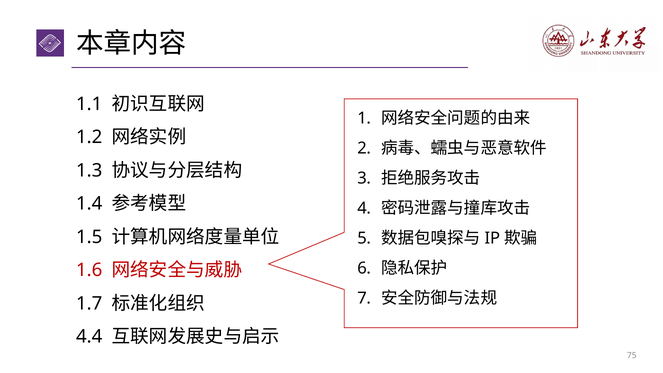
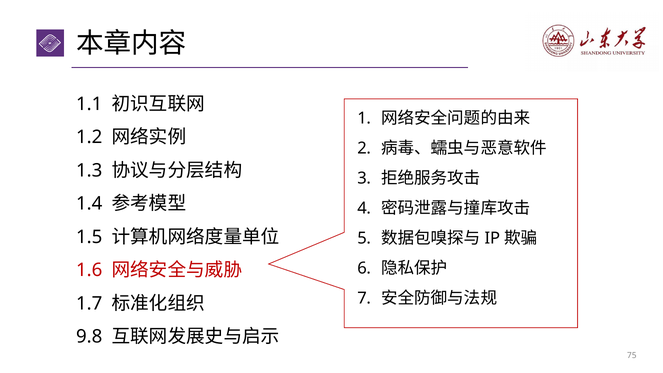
4.4: 4.4 -> 9.8 (89, 337)
